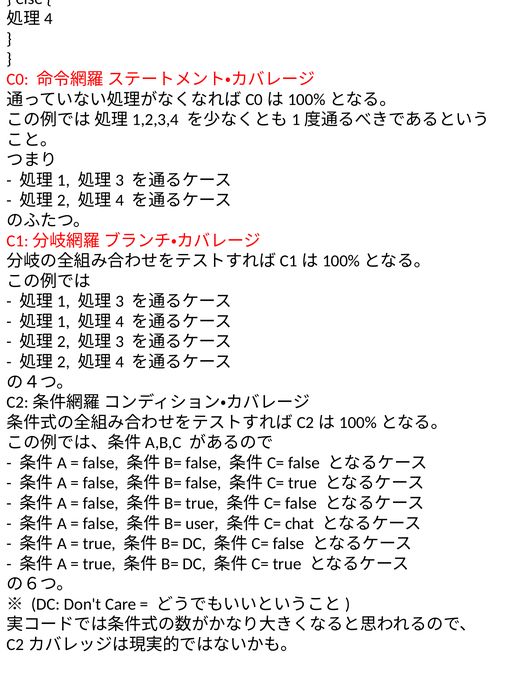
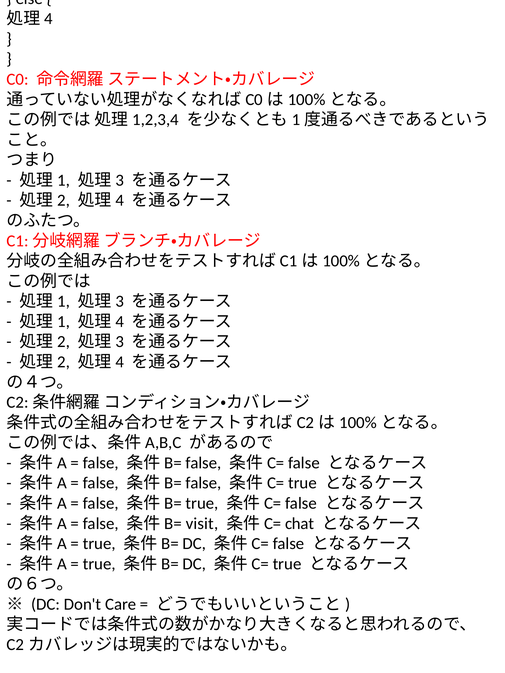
user: user -> visit (202, 524)
